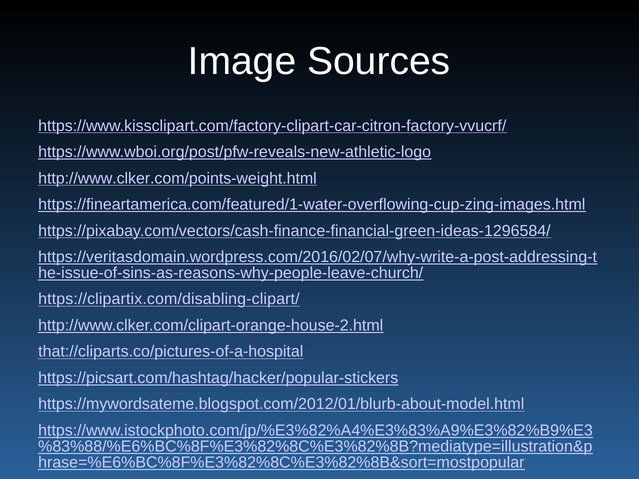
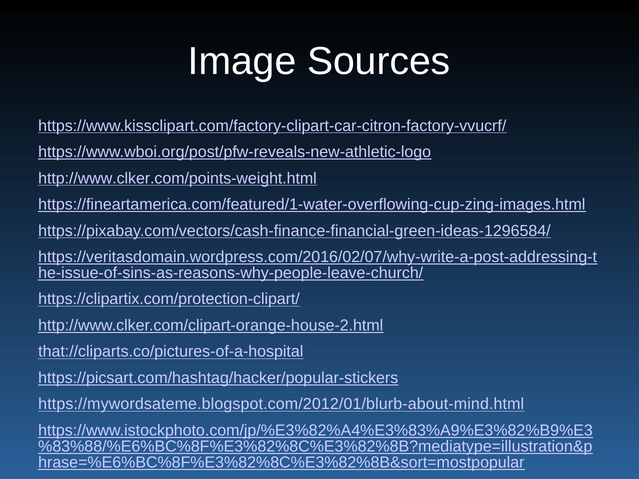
https://clipartix.com/disabling-clipart/: https://clipartix.com/disabling-clipart/ -> https://clipartix.com/protection-clipart/ (169, 299)
https://mywordsateme.blogspot.com/2012/01/blurb-about-model.html: https://mywordsateme.blogspot.com/2012/01/blurb-about-model.html -> https://mywordsateme.blogspot.com/2012/01/blurb-about-mind.html (281, 404)
